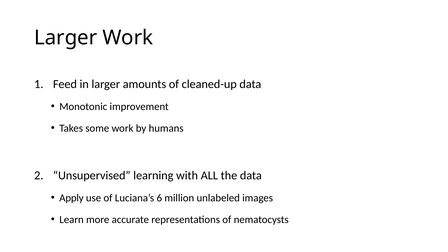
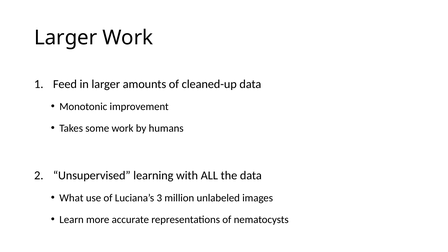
Apply: Apply -> What (71, 198)
6: 6 -> 3 (159, 198)
